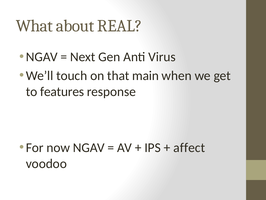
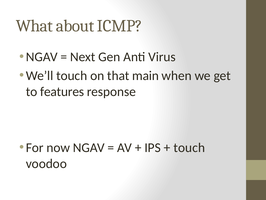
REAL: REAL -> ICMP (120, 26)
affect: affect -> touch (189, 147)
